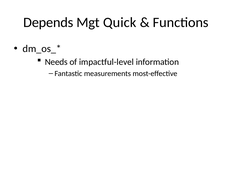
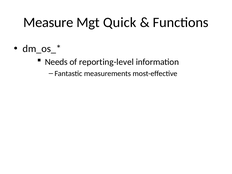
Depends: Depends -> Measure (48, 22)
impactful-level: impactful-level -> reporting-level (106, 62)
